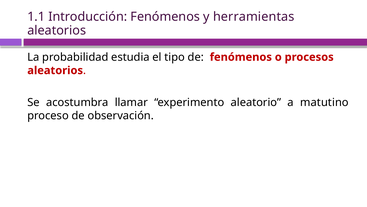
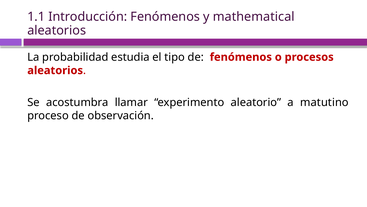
herramientas: herramientas -> mathematical (254, 17)
